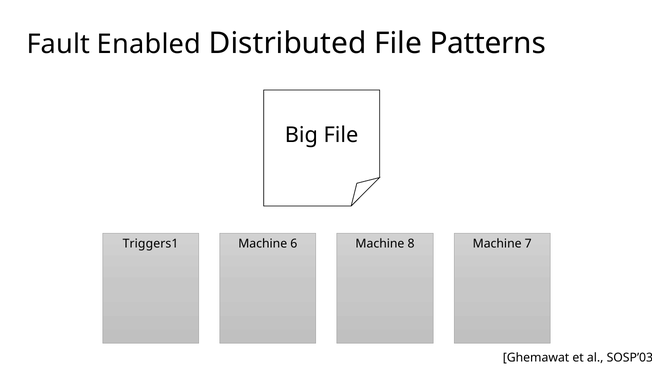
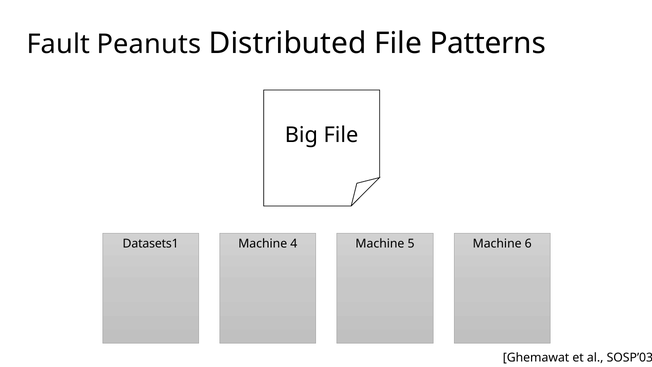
Enabled: Enabled -> Peanuts (149, 44)
Triggers1: Triggers1 -> Datasets1 (151, 244)
6: 6 -> 4 (294, 244)
8: 8 -> 5 (411, 244)
7: 7 -> 6 (528, 244)
